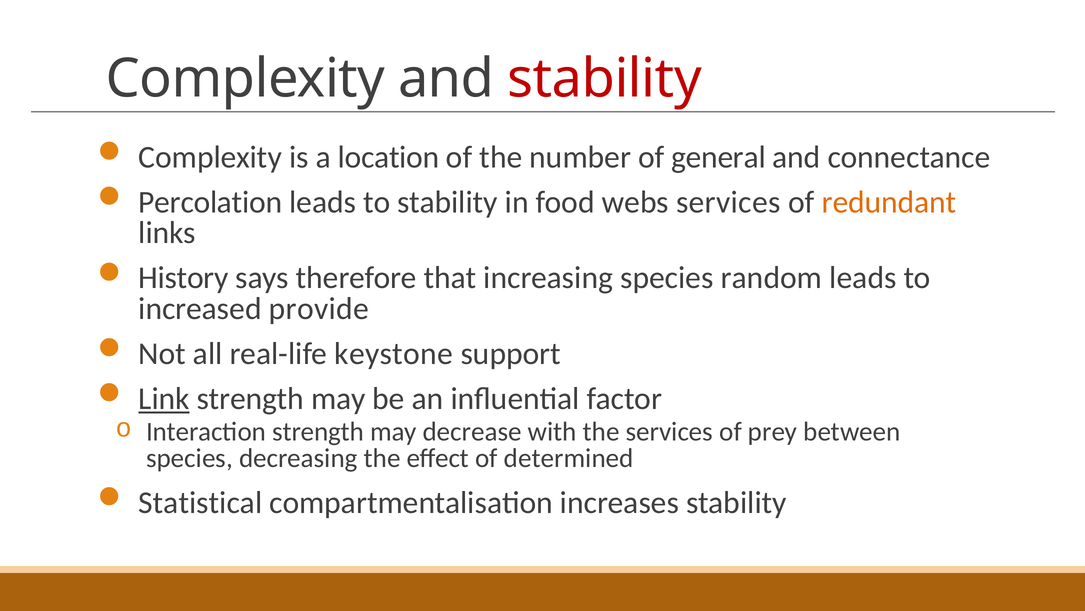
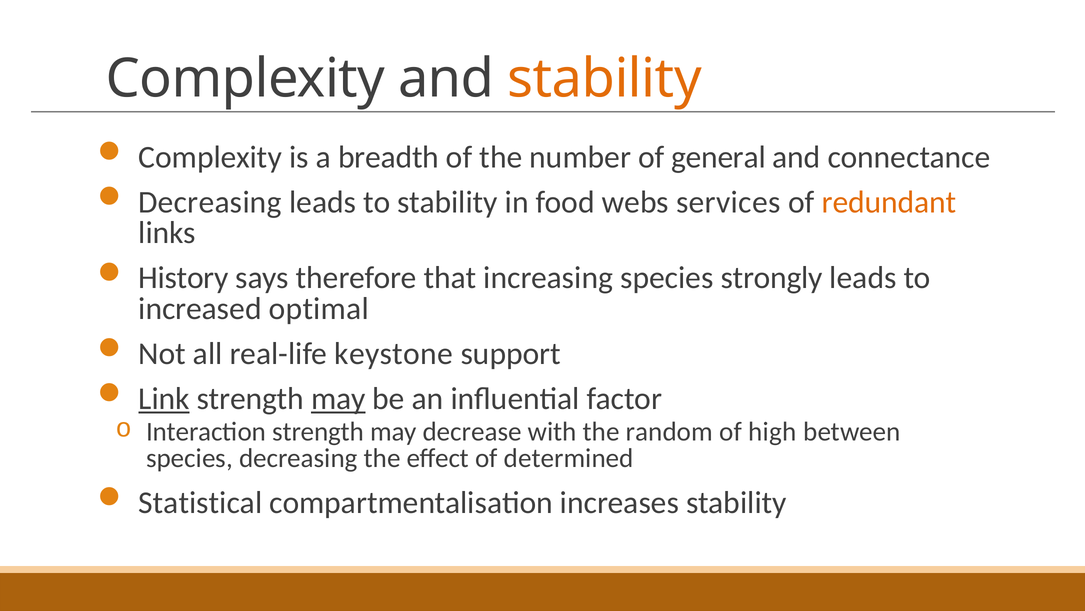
stability colour: red -> orange (604, 79)
location: location -> breadth (389, 157)
Percolation: Percolation -> Decreasing (210, 202)
random: random -> strongly (772, 278)
provide: provide -> optimal (319, 308)
may underline: none -> present (338, 398)
the services: services -> random (669, 431)
prey: prey -> high (772, 431)
